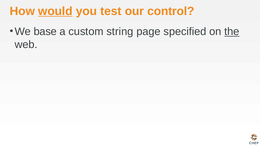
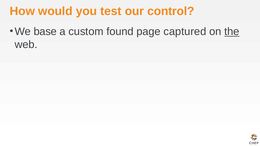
would underline: present -> none (55, 11)
string: string -> found (120, 32)
specified: specified -> captured (185, 32)
